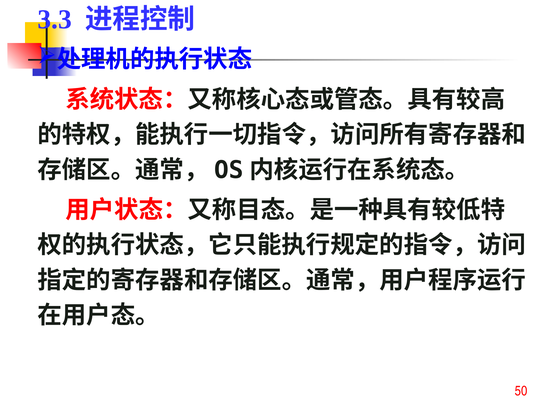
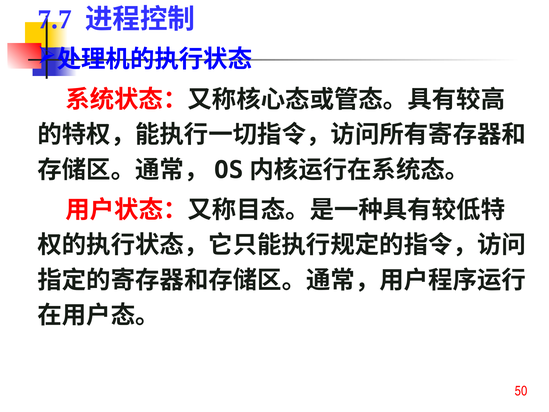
3.3: 3.3 -> 7.7 (55, 19)
